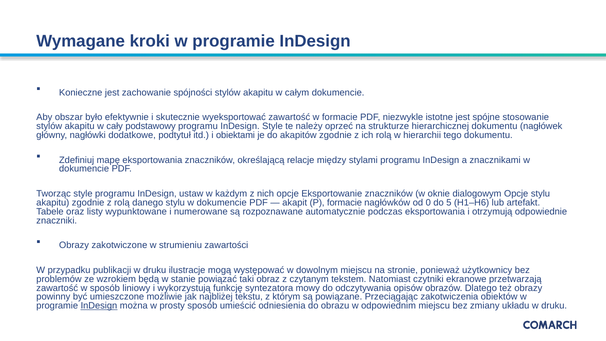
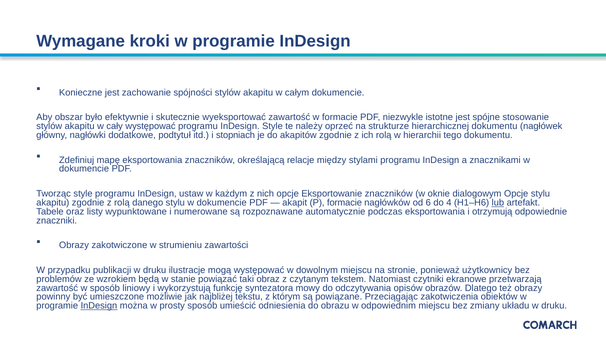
cały podstawowy: podstawowy -> występować (151, 126)
obiektami: obiektami -> stopniach (235, 135)
0: 0 -> 6 (428, 203)
5: 5 -> 4 (449, 203)
lub underline: none -> present (498, 203)
